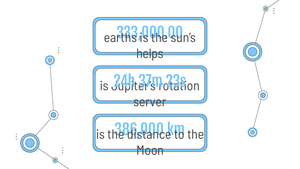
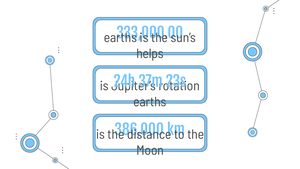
server: server -> earths (150, 102)
